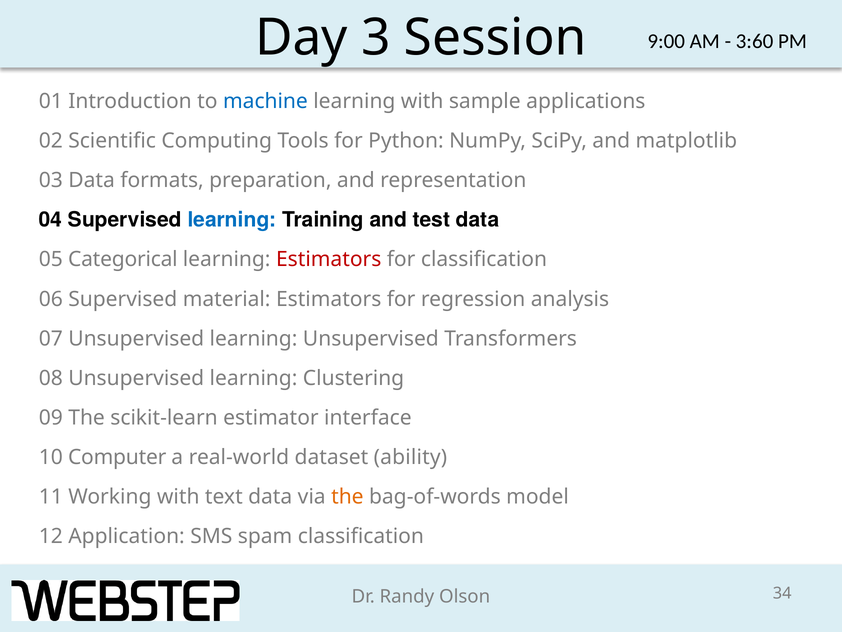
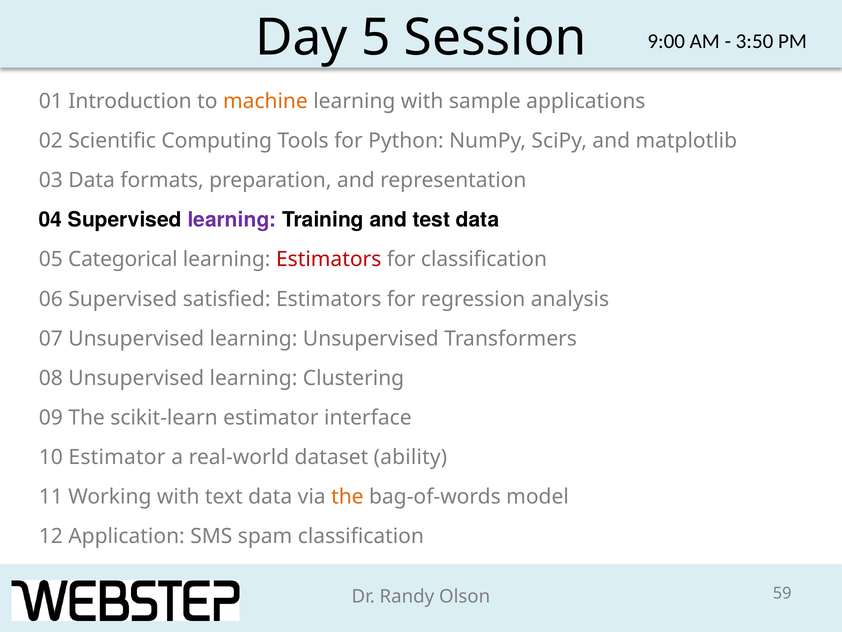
3: 3 -> 5 (376, 38)
3:60: 3:60 -> 3:50 (755, 41)
machine colour: blue -> orange (265, 101)
learning colour: blue -> purple (232, 220)
material: material -> satisfied (227, 299)
10 Computer: Computer -> Estimator (117, 457)
34: 34 -> 59 (782, 593)
